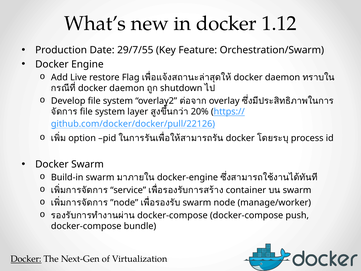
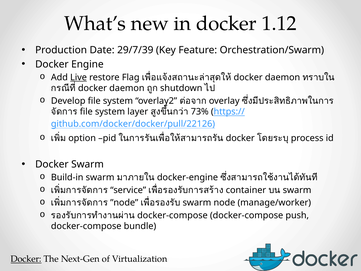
29/7/55: 29/7/55 -> 29/7/39 (135, 50)
Live underline: none -> present (79, 77)
20%: 20% -> 73% (200, 112)
